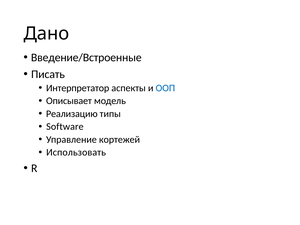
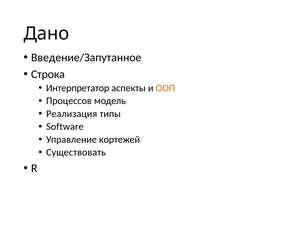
Введение/Встроенные: Введение/Встроенные -> Введение/Запутанное (86, 57)
Писать: Писать -> Строка (48, 74)
ООП colour: blue -> orange (165, 88)
Описывает: Описывает -> Процессов (69, 101)
Реализацию: Реализацию -> Реализация (72, 114)
Использовать: Использовать -> Существовать (76, 152)
